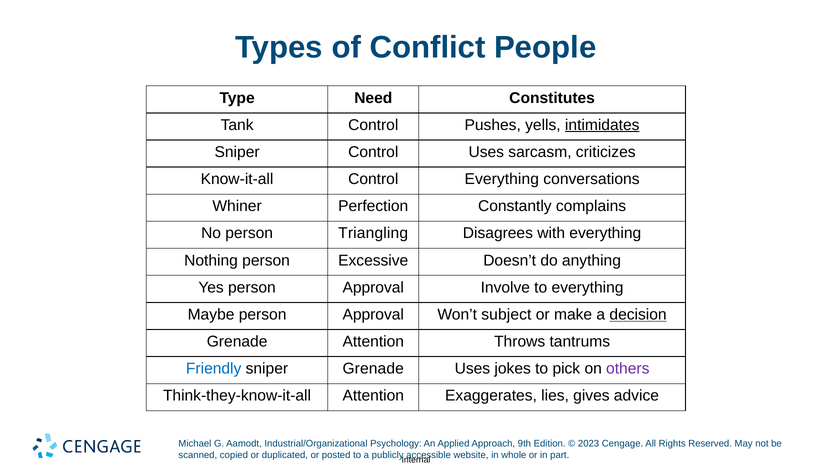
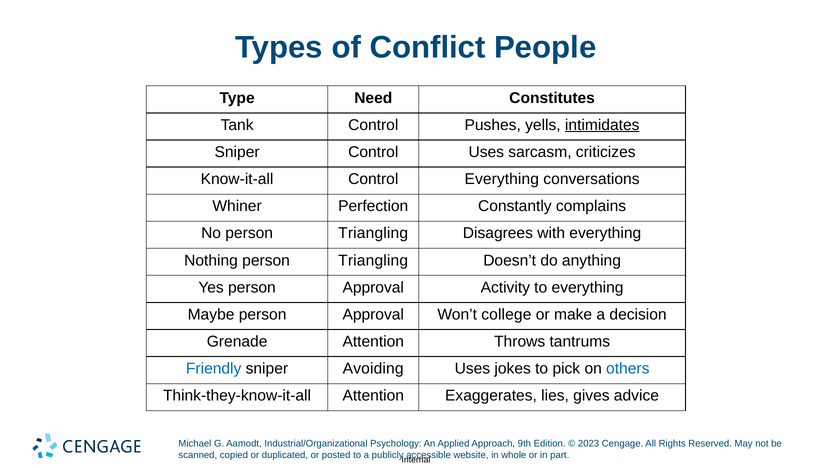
Nothing person Excessive: Excessive -> Triangling (373, 260)
Involve: Involve -> Activity (505, 287)
subject: subject -> college (506, 315)
decision underline: present -> none (638, 315)
sniper Grenade: Grenade -> Avoiding (373, 369)
others colour: purple -> blue (628, 369)
